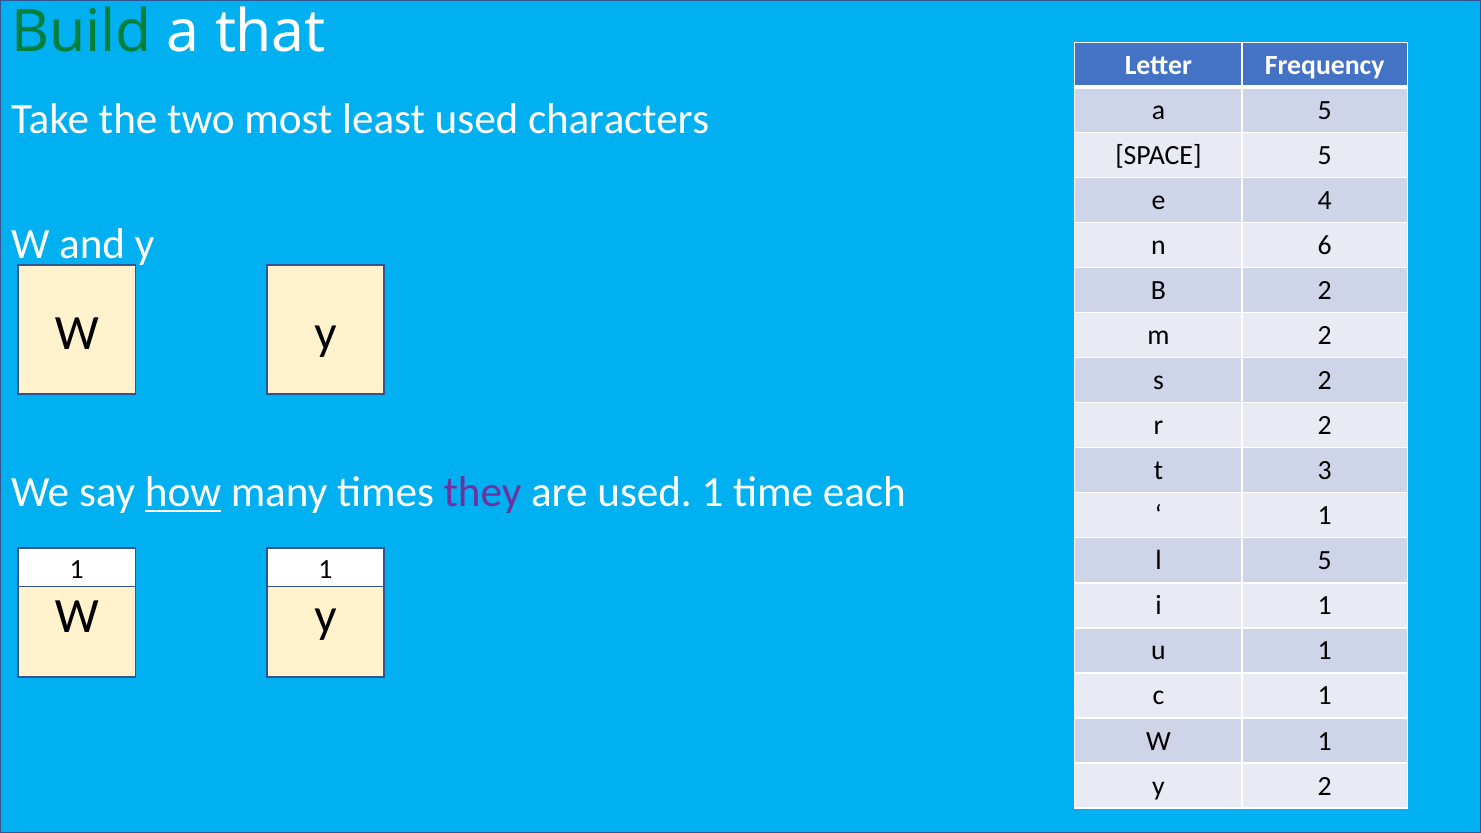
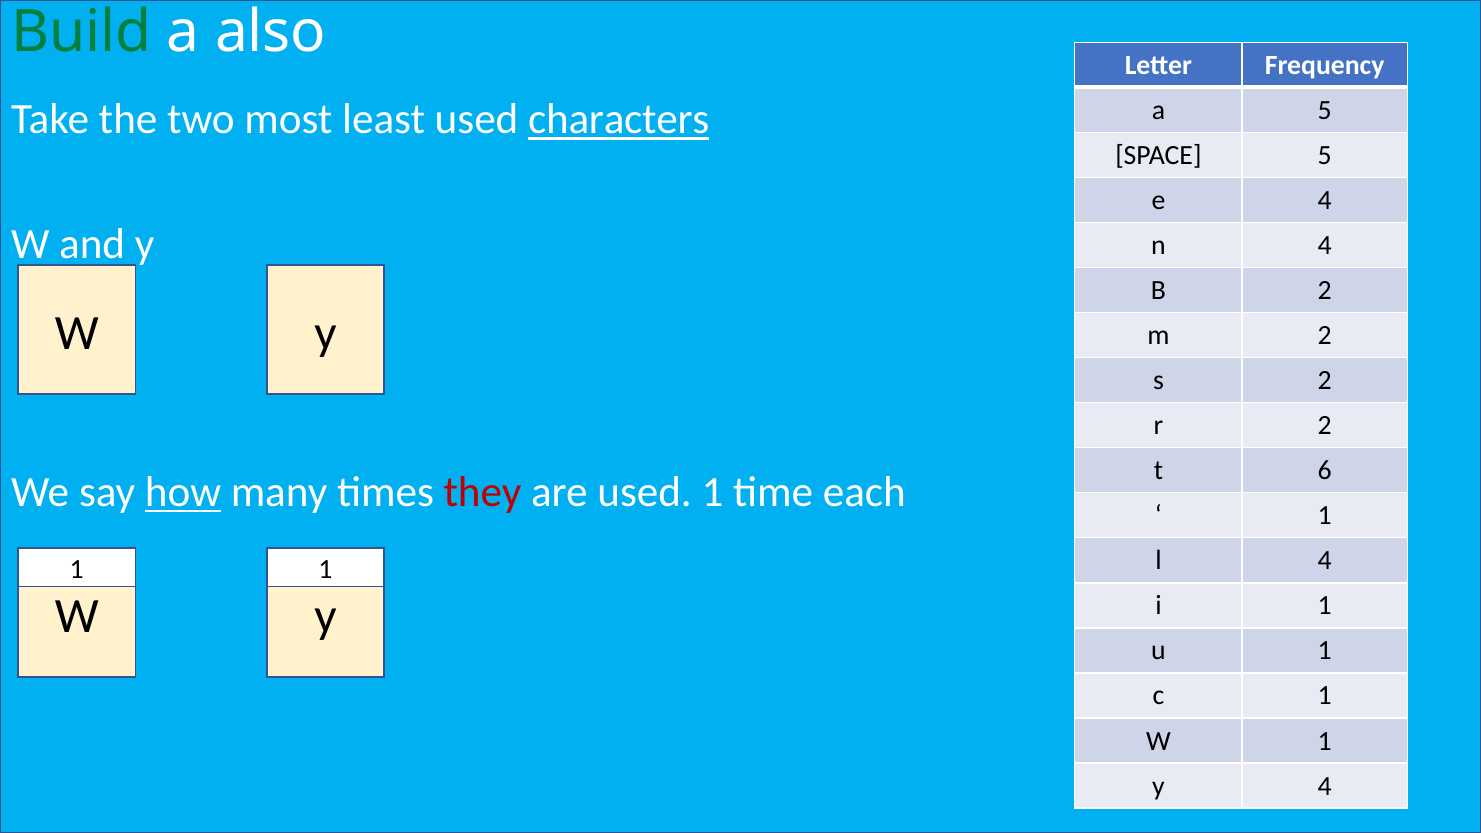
that: that -> also (270, 32)
characters underline: none -> present (619, 120)
n 6: 6 -> 4 (1325, 245)
3: 3 -> 6 (1325, 471)
they colour: purple -> red (483, 492)
l 5: 5 -> 4 (1325, 561)
y 2: 2 -> 4 (1325, 786)
